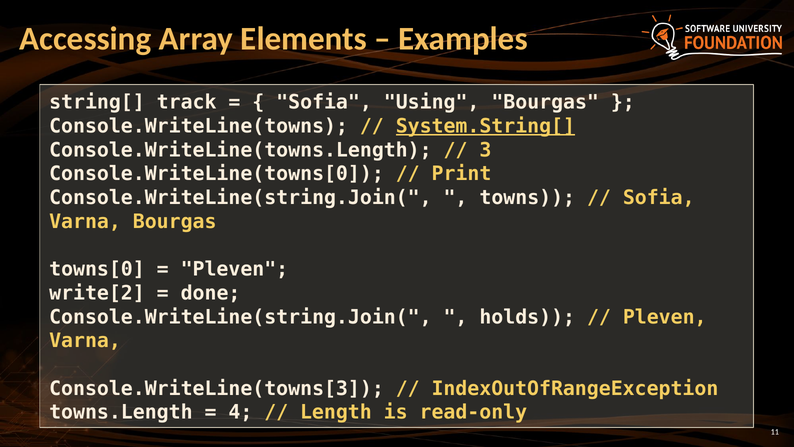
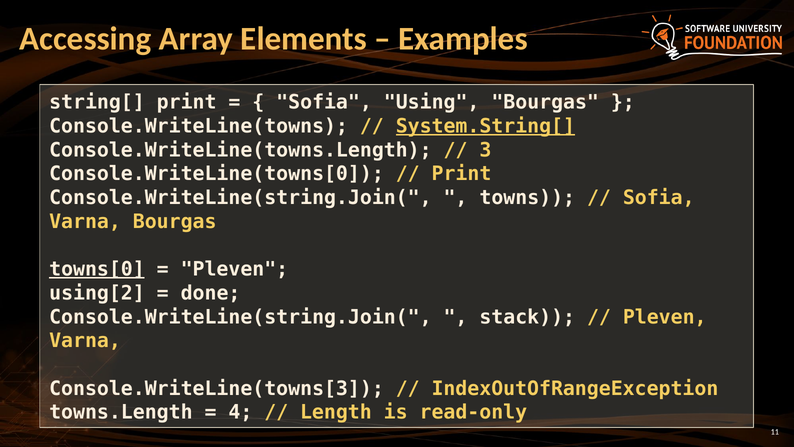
string[ track: track -> print (187, 102)
towns[0 underline: none -> present (97, 269)
write[2: write[2 -> using[2 (97, 293)
holds: holds -> stack (527, 317)
